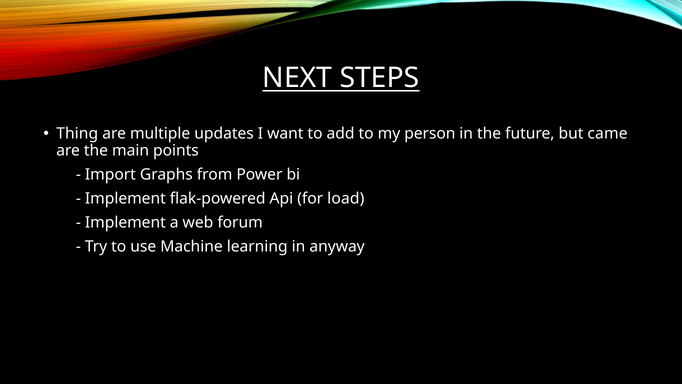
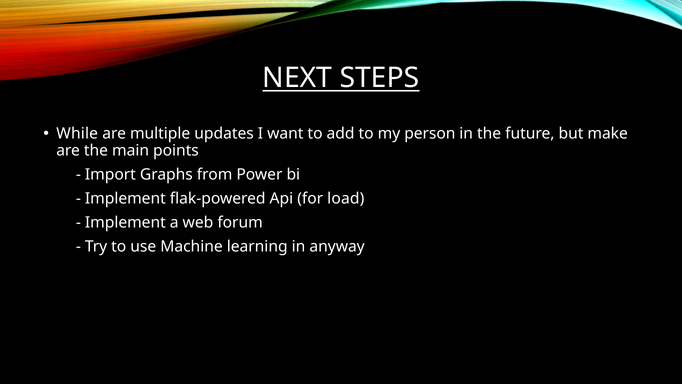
Thing: Thing -> While (77, 134)
came: came -> make (608, 134)
